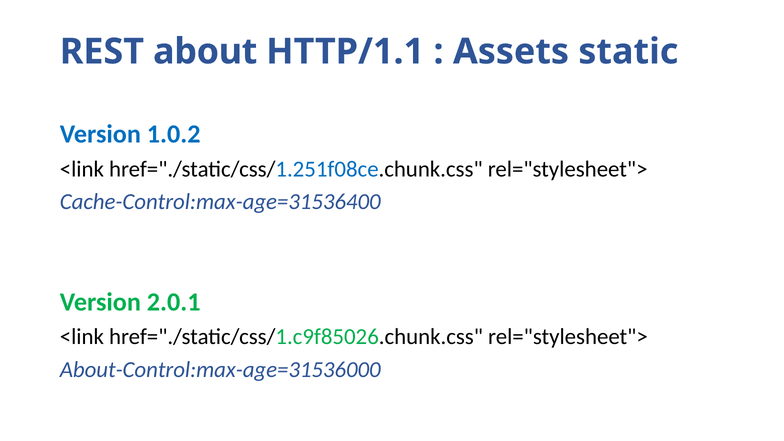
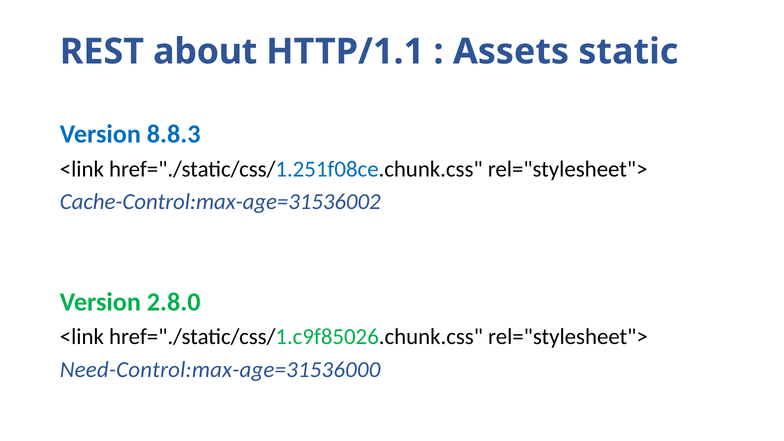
1.0.2: 1.0.2 -> 8.8.3 (174, 134)
Cache-Control:max-age=31536400: Cache-Control:max-age=31536400 -> Cache-Control:max-age=31536002 (220, 202)
2.0.1: 2.0.1 -> 2.8.0 (174, 302)
About-Control:max-age=31536000: About-Control:max-age=31536000 -> Need-Control:max-age=31536000 (220, 370)
